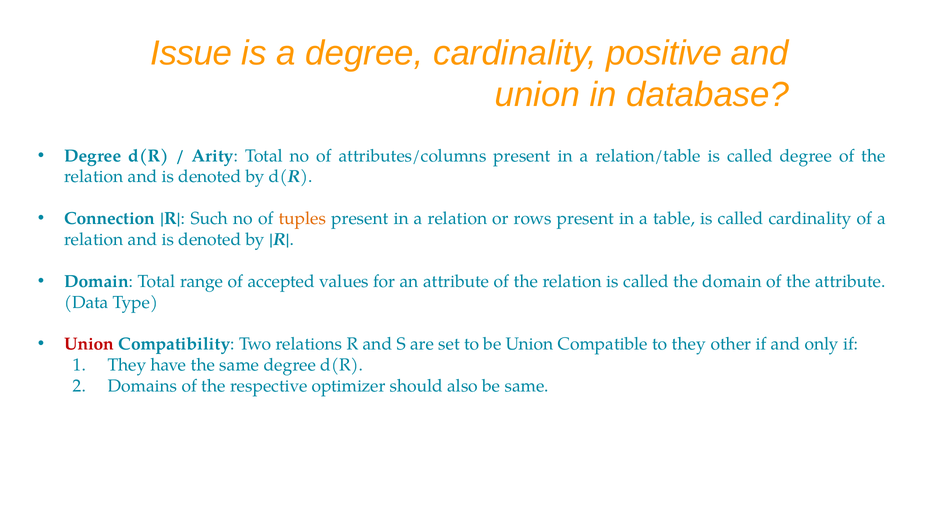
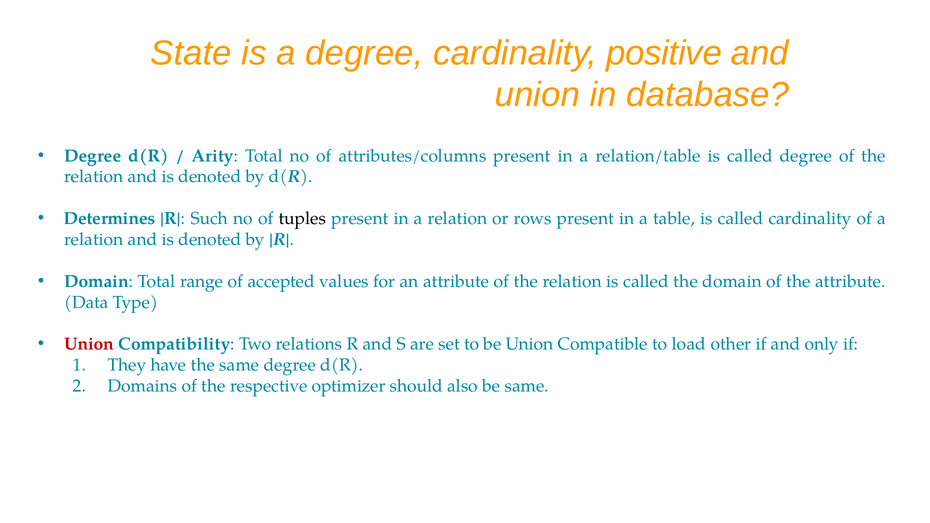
Issue: Issue -> State (191, 53)
Connection: Connection -> Determines (110, 219)
tuples colour: orange -> black (302, 219)
to they: they -> load (689, 344)
